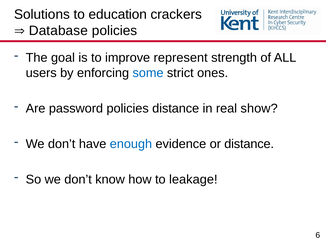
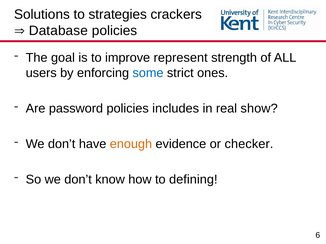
education: education -> strategies (118, 15)
policies distance: distance -> includes (176, 109)
enough colour: blue -> orange (131, 144)
or distance: distance -> checker (249, 144)
leakage: leakage -> defining (193, 180)
